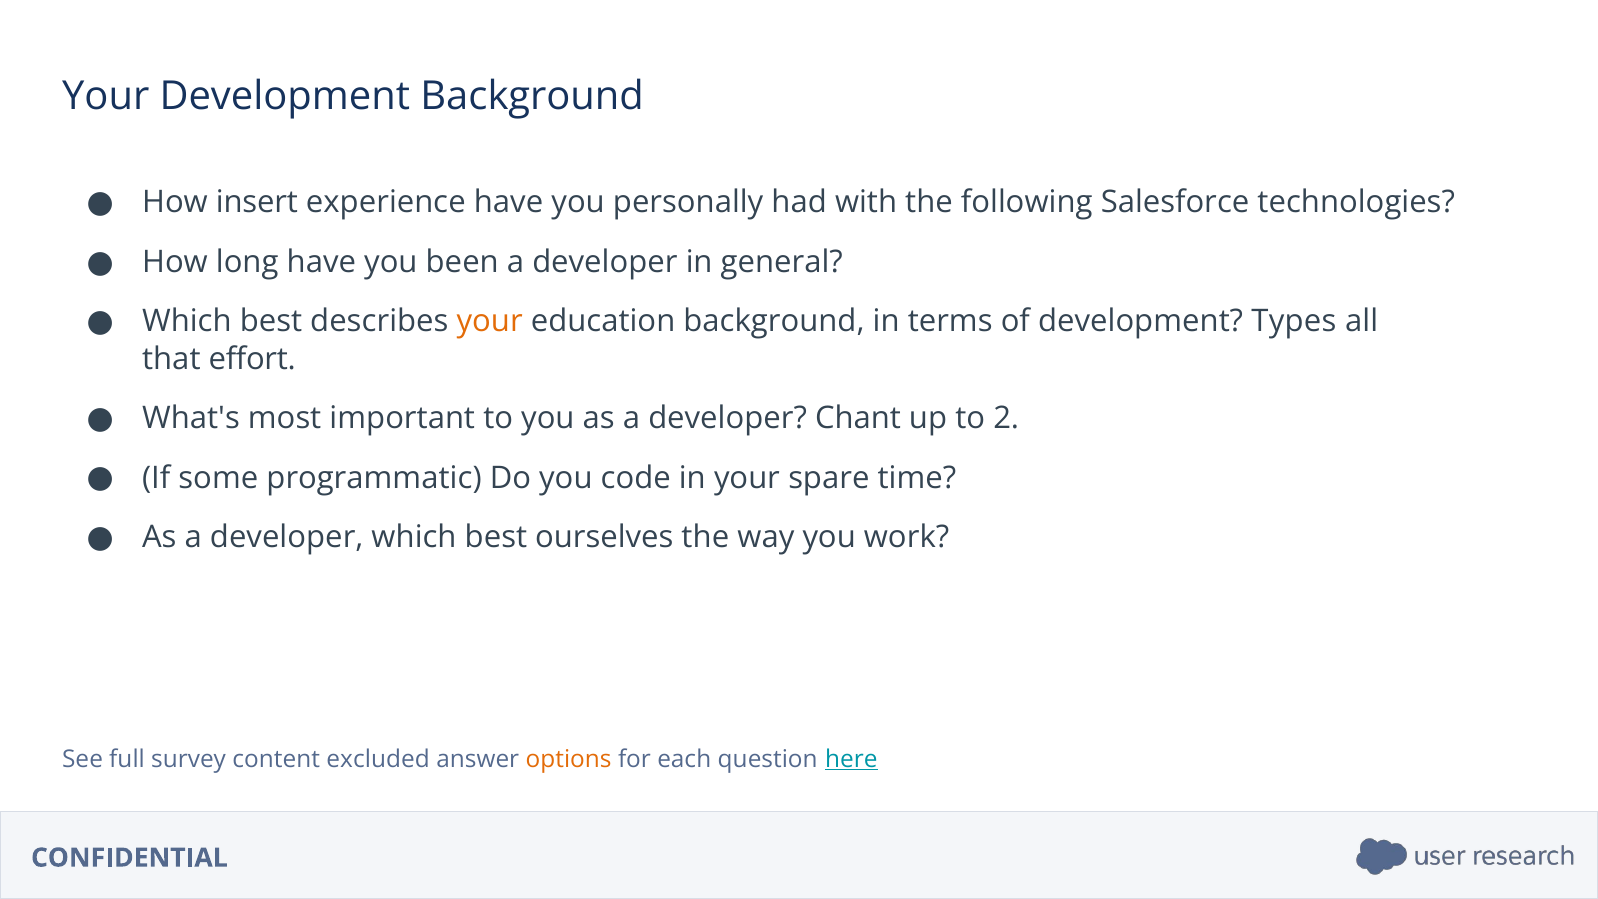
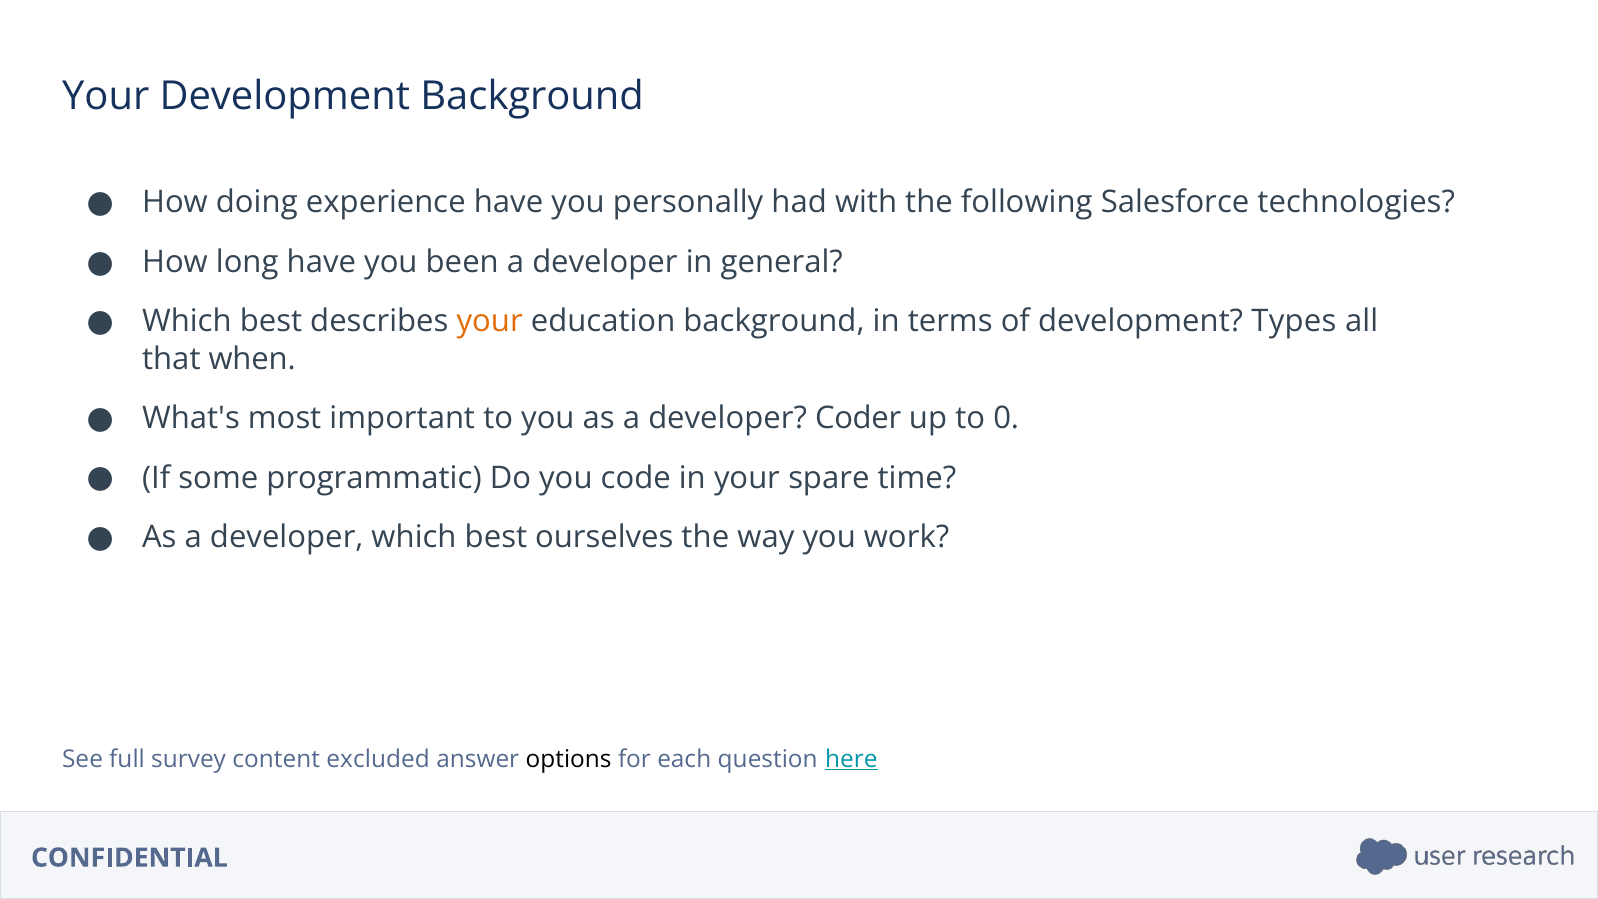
insert: insert -> doing (257, 203)
effort: effort -> when (252, 359)
Chant: Chant -> Coder (858, 418)
2: 2 -> 0 (1006, 418)
options colour: orange -> black (569, 760)
